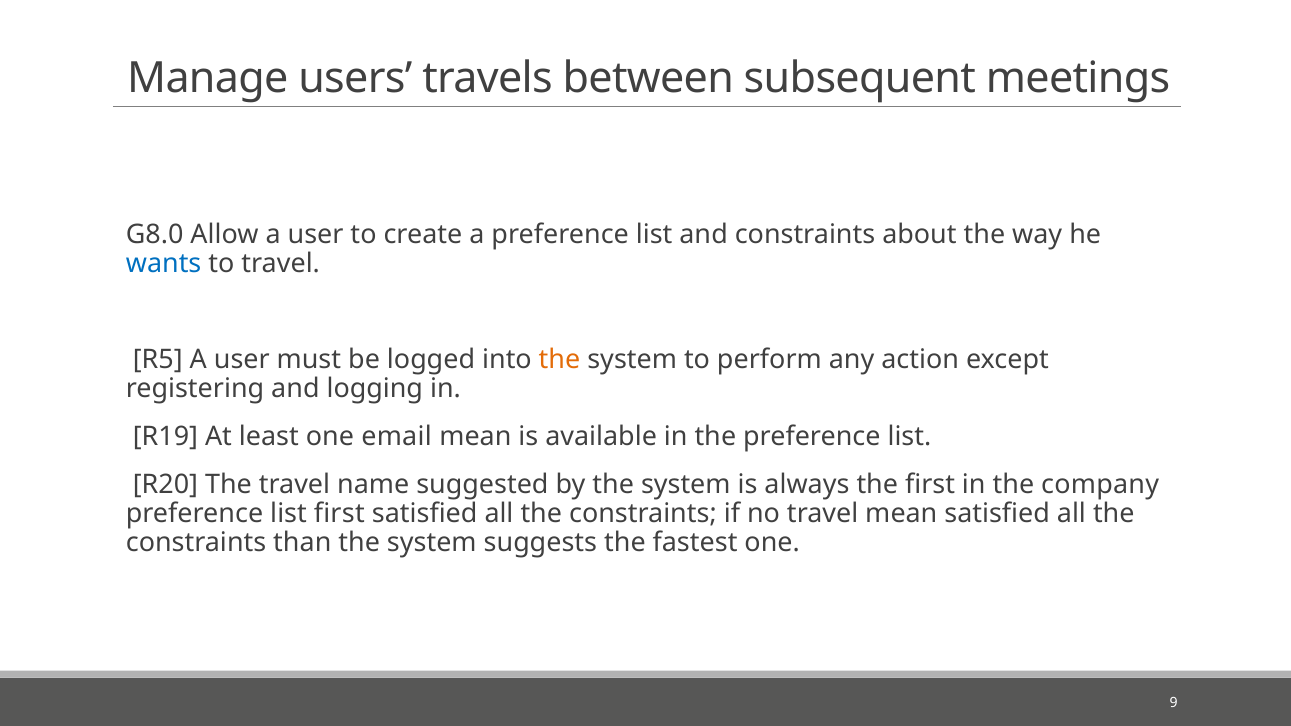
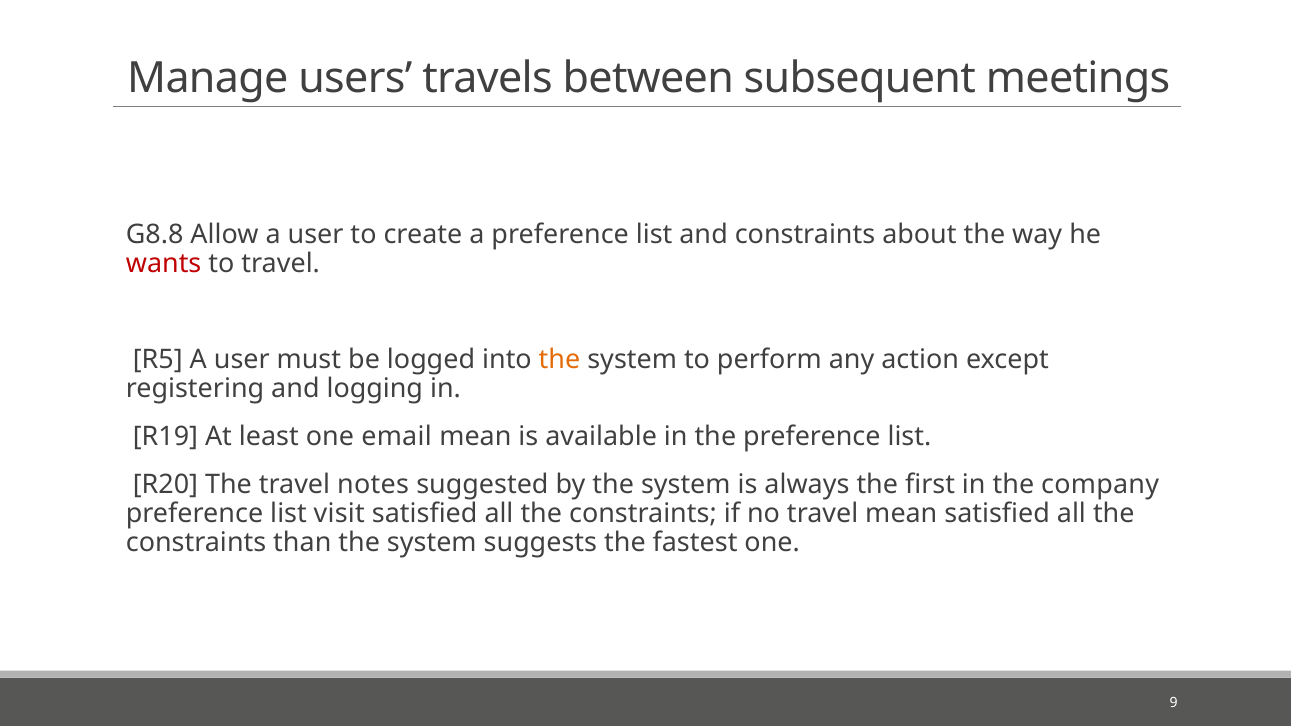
G8.0: G8.0 -> G8.8 (155, 235)
wants colour: blue -> red (164, 264)
name: name -> notes (373, 484)
list first: first -> visit (339, 513)
